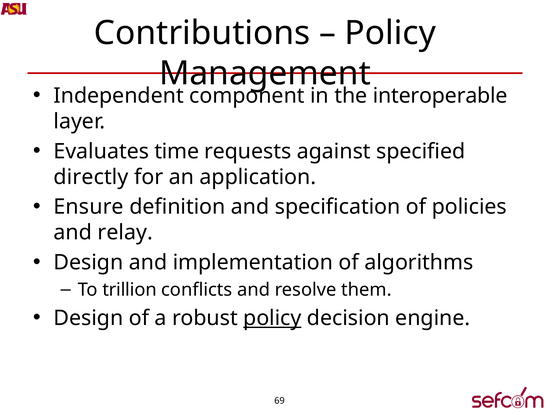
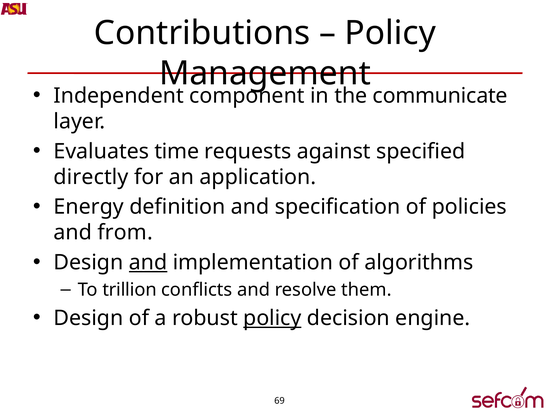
interoperable: interoperable -> communicate (440, 96)
Ensure: Ensure -> Energy (89, 207)
relay: relay -> from (125, 233)
and underline: none -> present (148, 263)
